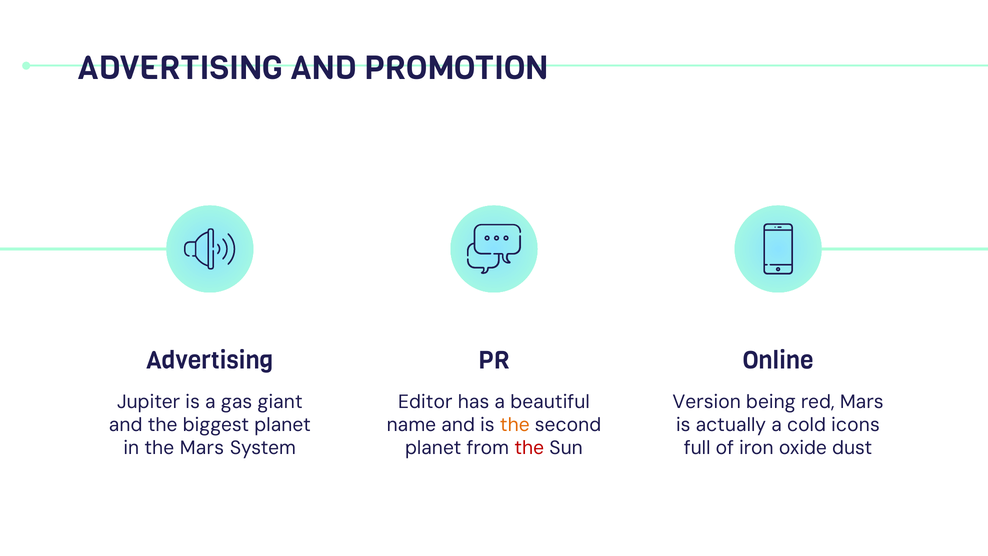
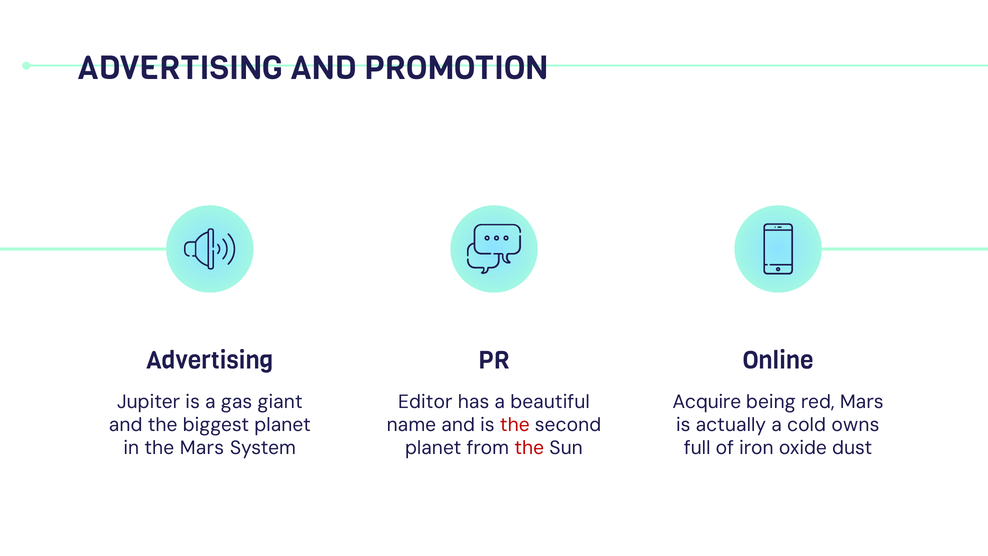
Version: Version -> Acquire (707, 402)
the colour: orange -> red (515, 425)
icons: icons -> owns (855, 425)
